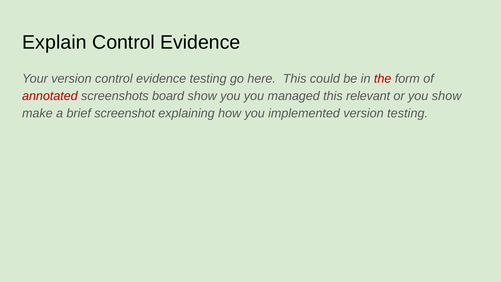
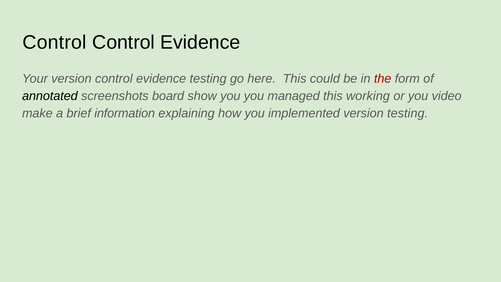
Explain: Explain -> Control (54, 42)
annotated colour: red -> black (50, 96)
relevant: relevant -> working (368, 96)
you show: show -> video (447, 96)
screenshot: screenshot -> information (125, 113)
